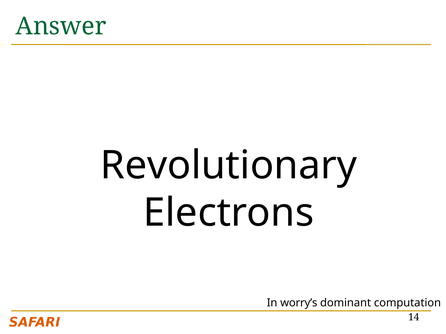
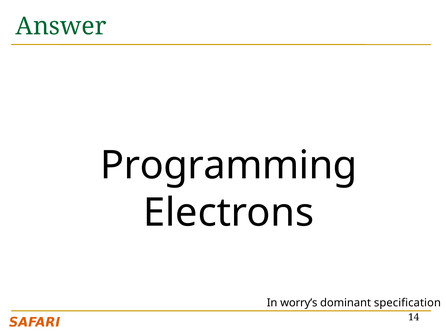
Revolutionary: Revolutionary -> Programming (229, 166)
computation: computation -> specification (407, 303)
